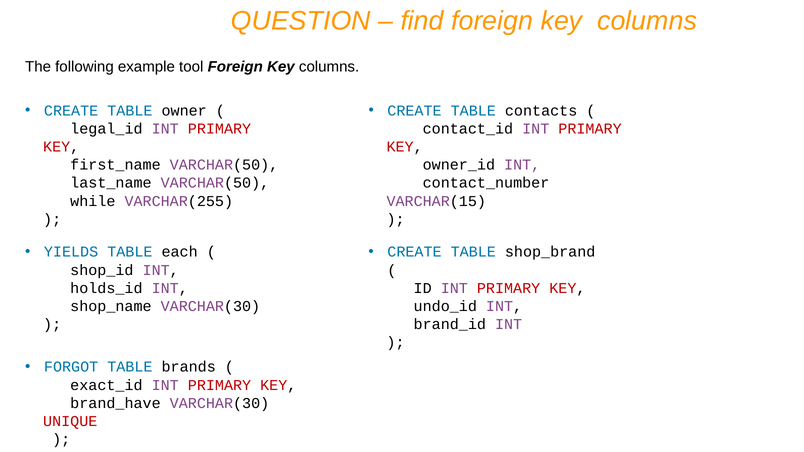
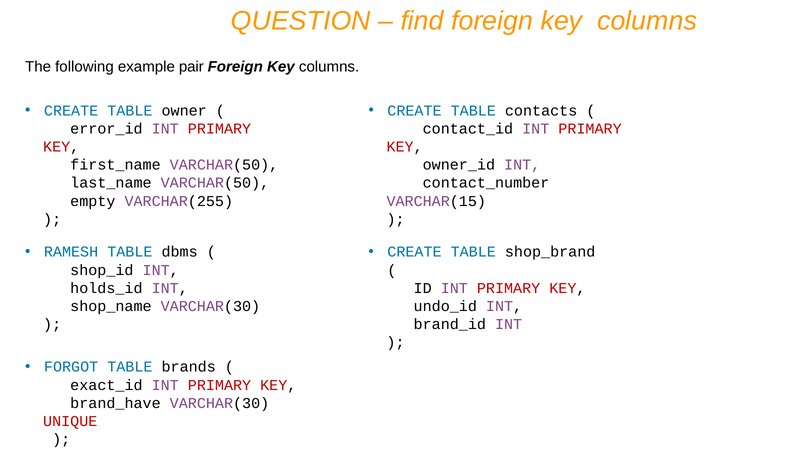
tool: tool -> pair (191, 67)
legal_id: legal_id -> error_id (106, 129)
while: while -> empty (93, 201)
YIELDS: YIELDS -> RAMESH (71, 252)
each: each -> dbms (180, 252)
